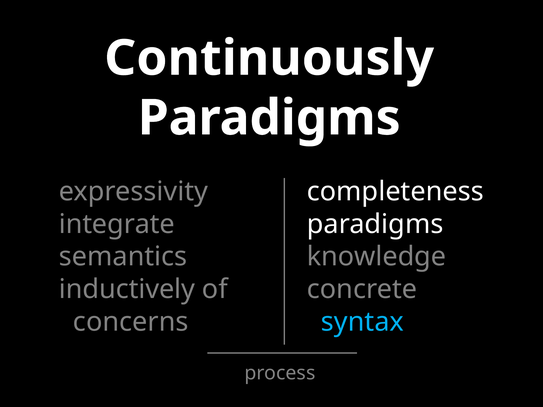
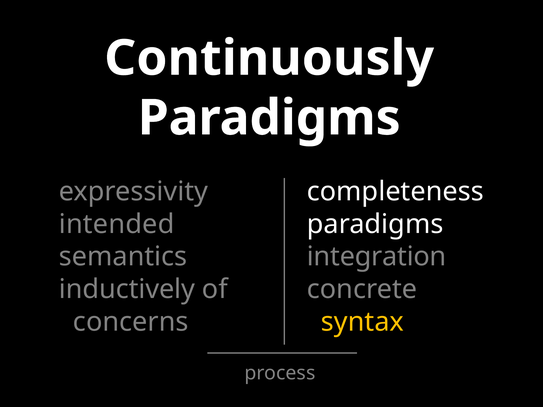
integrate: integrate -> intended (117, 224)
knowledge: knowledge -> integration (377, 257)
syntax colour: light blue -> yellow (362, 322)
